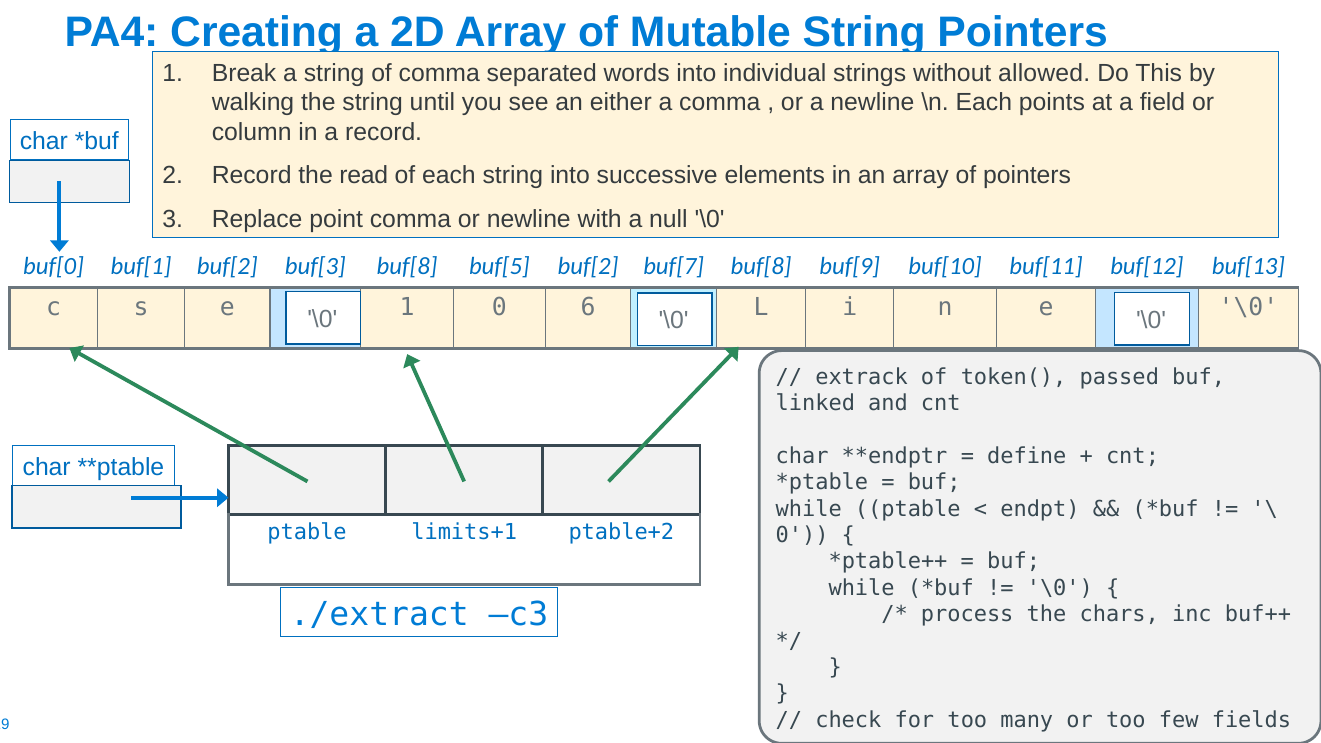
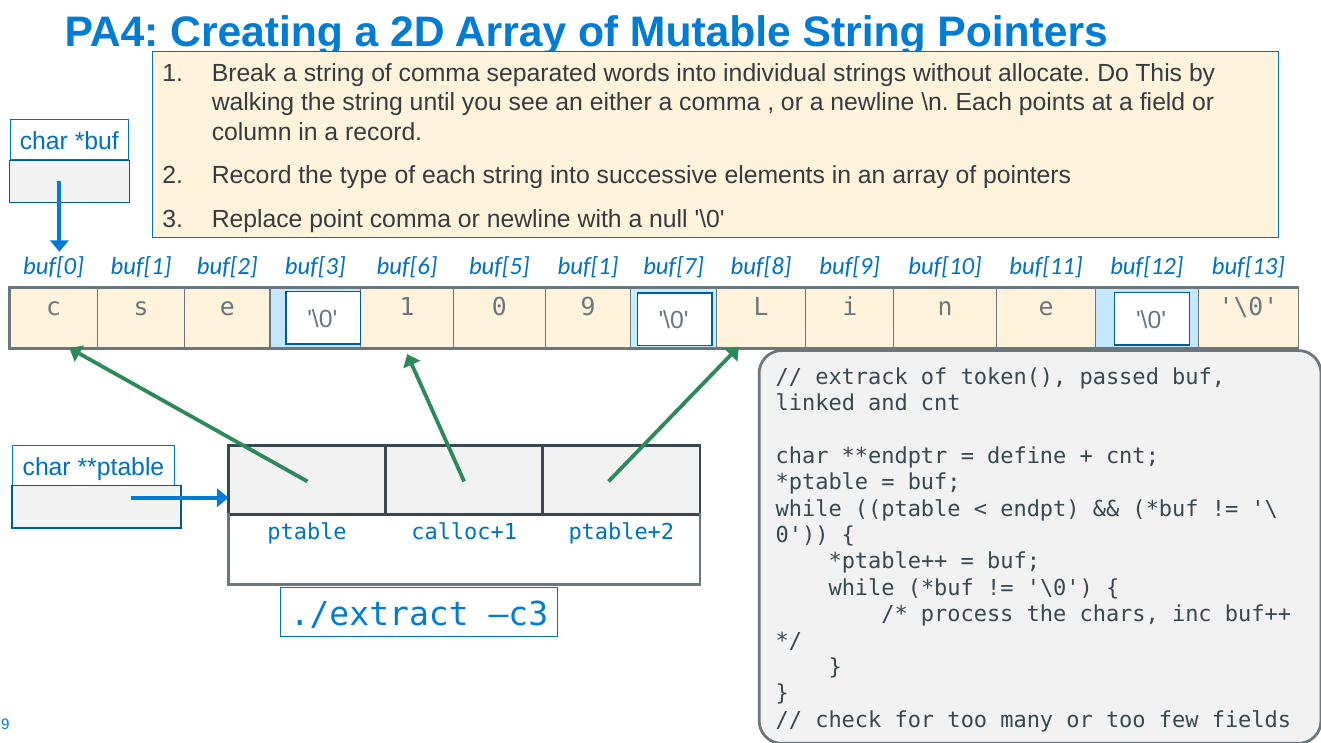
allowed: allowed -> allocate (1044, 73)
read: read -> type (364, 176)
buf[3 buf[8: buf[8 -> buf[6 (407, 267)
buf[5 buf[2: buf[2 -> buf[1 (588, 267)
6: 6 -> 9 (588, 308)
limits+1: limits+1 -> calloc+1 (464, 532)
